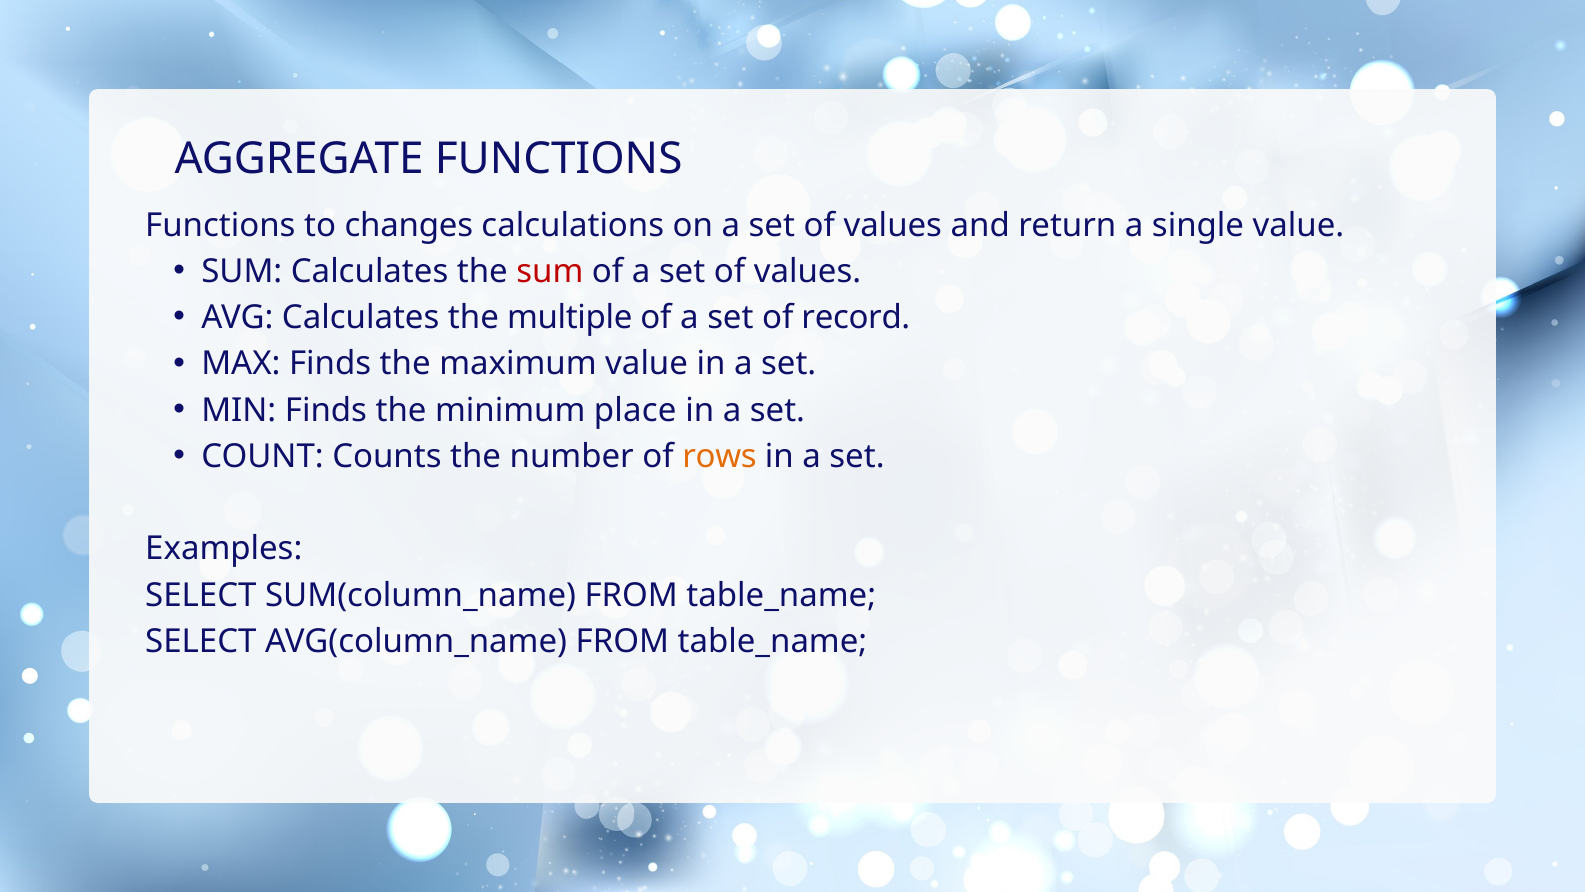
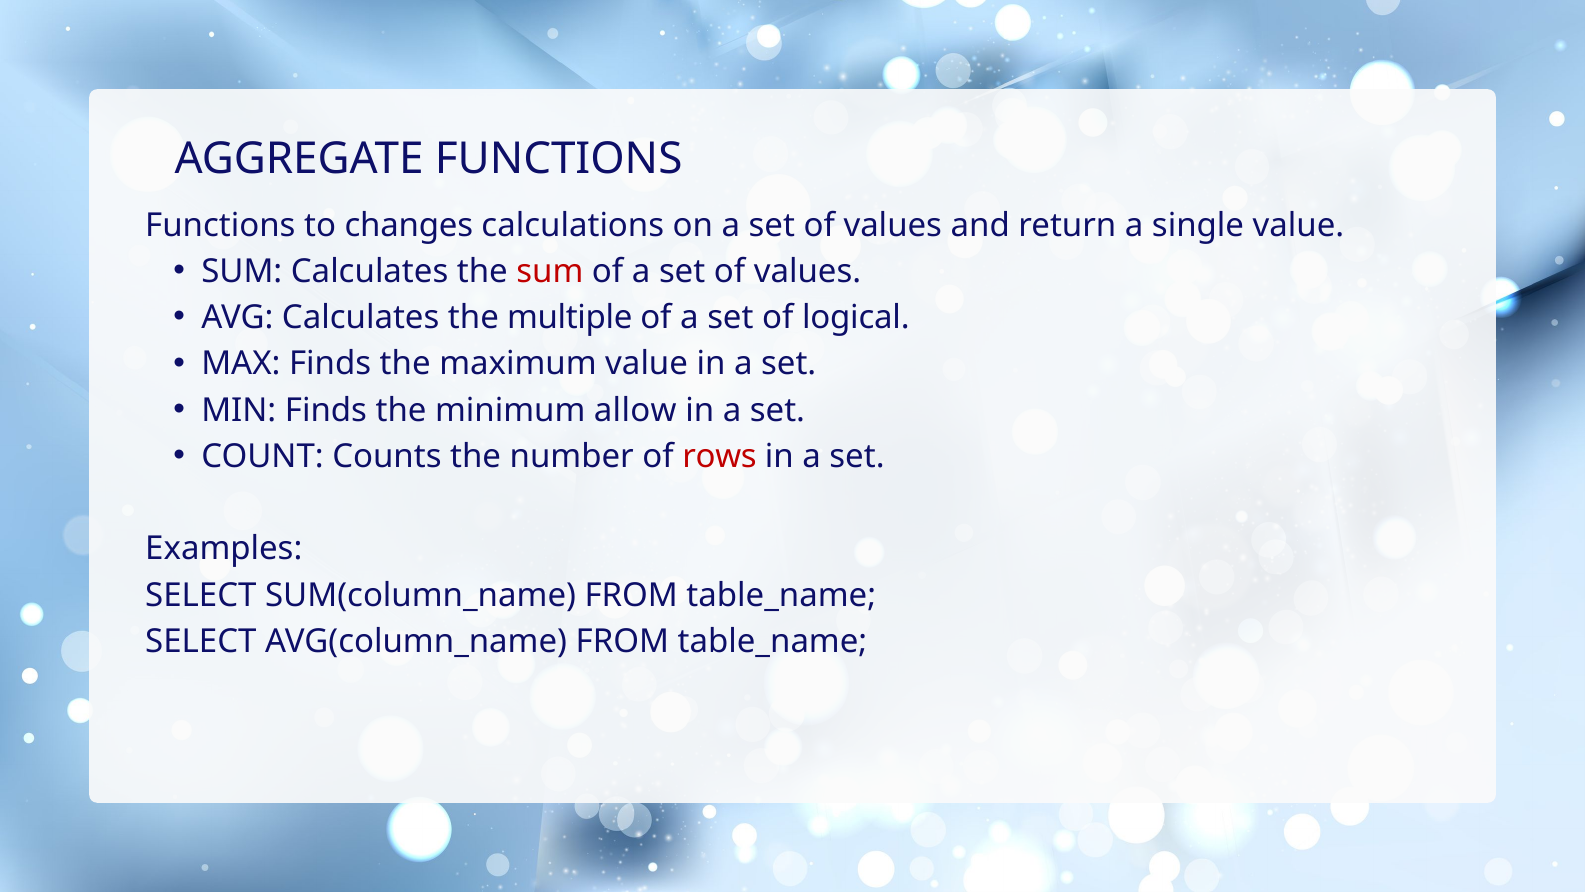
record: record -> logical (856, 318)
place: place -> allow (635, 410)
rows colour: orange -> red (720, 456)
